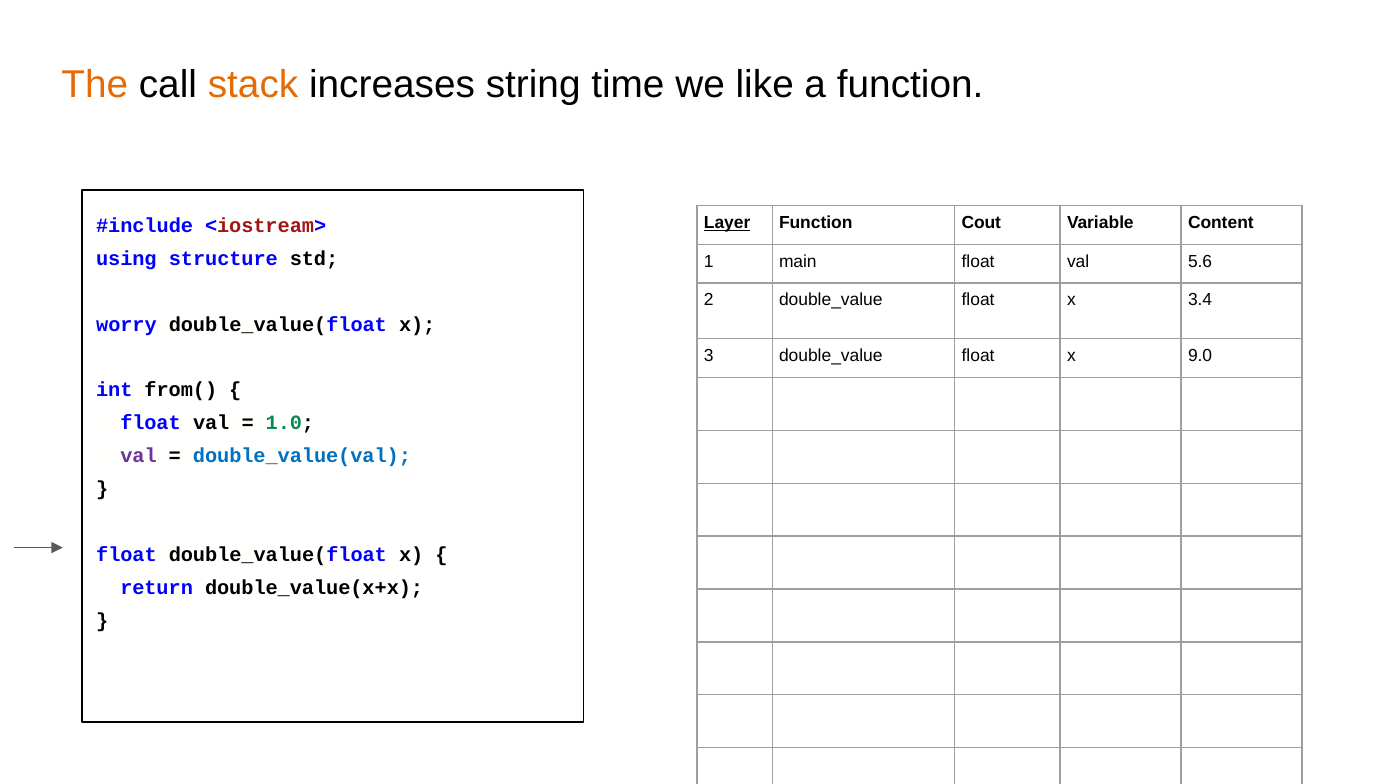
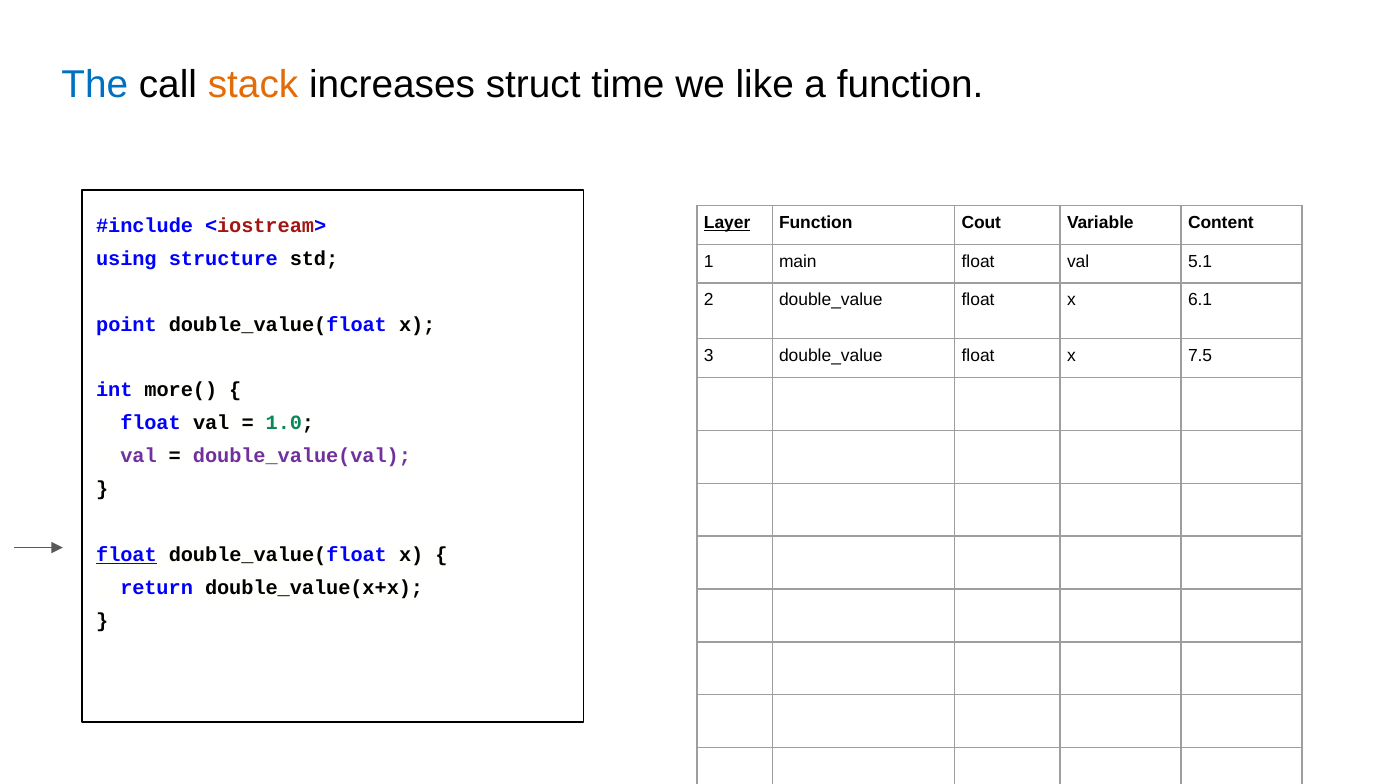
The colour: orange -> blue (95, 85)
string: string -> struct (533, 85)
5.6: 5.6 -> 5.1 (1200, 261)
3.4: 3.4 -> 6.1 (1200, 300)
worry: worry -> point (126, 325)
9.0: 9.0 -> 7.5 (1200, 356)
from(: from( -> more( (181, 390)
double_value(val colour: blue -> purple (302, 456)
float underline: none -> present (126, 555)
